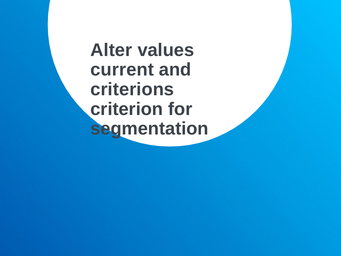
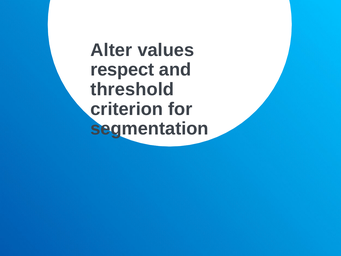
current: current -> respect (122, 70)
criterions: criterions -> threshold (132, 89)
